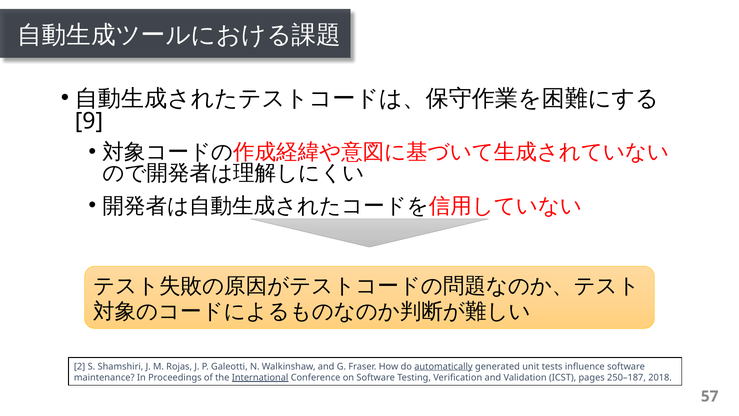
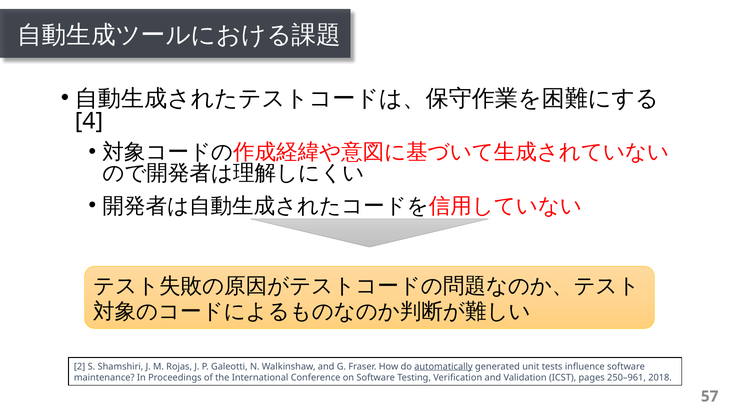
9: 9 -> 4 (89, 121)
International underline: present -> none (260, 377)
250–187: 250–187 -> 250–961 (626, 377)
